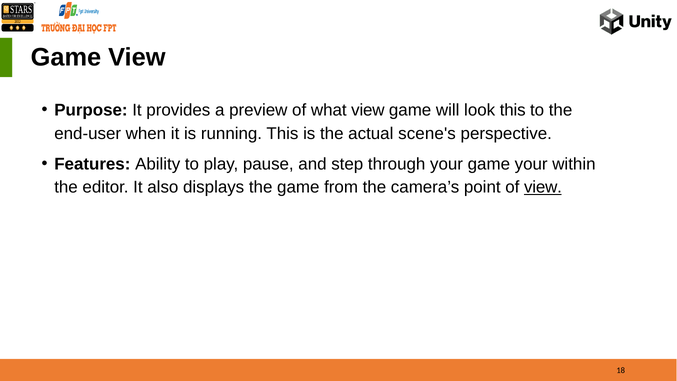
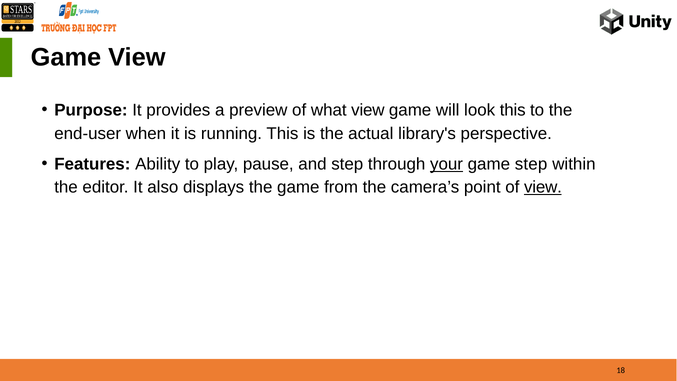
scene's: scene's -> library's (427, 134)
your underline: none -> present (447, 164)
game your: your -> step (531, 164)
